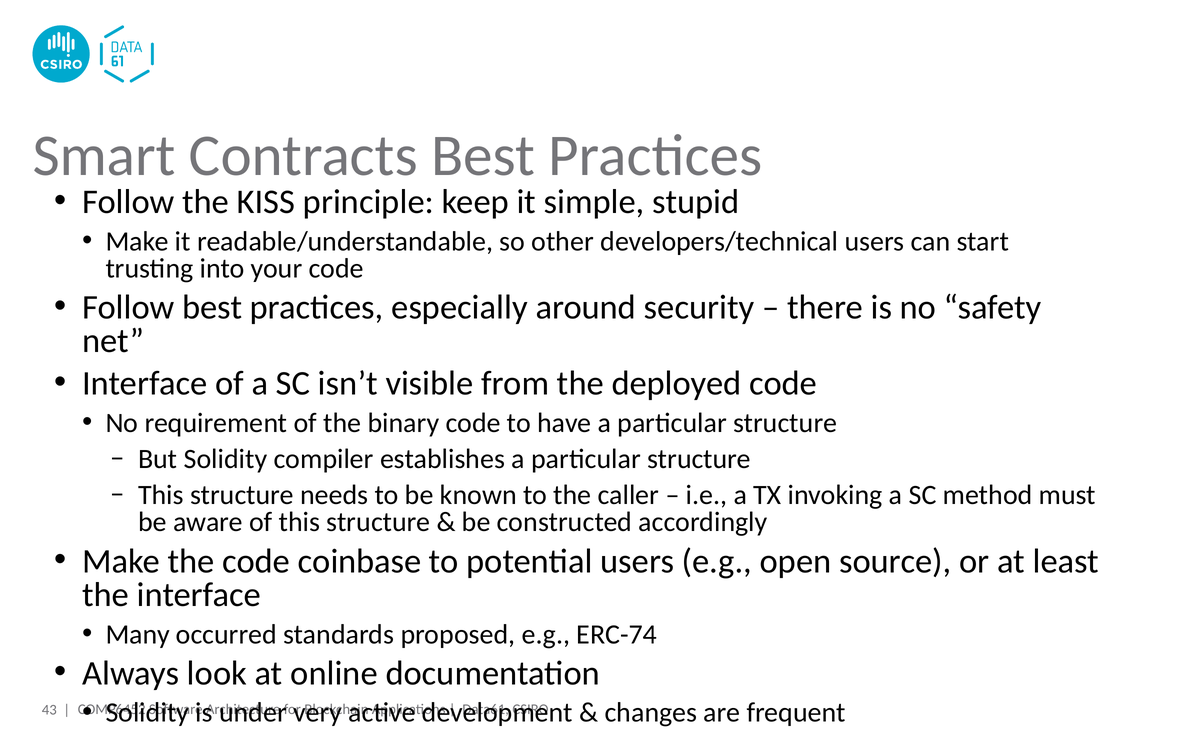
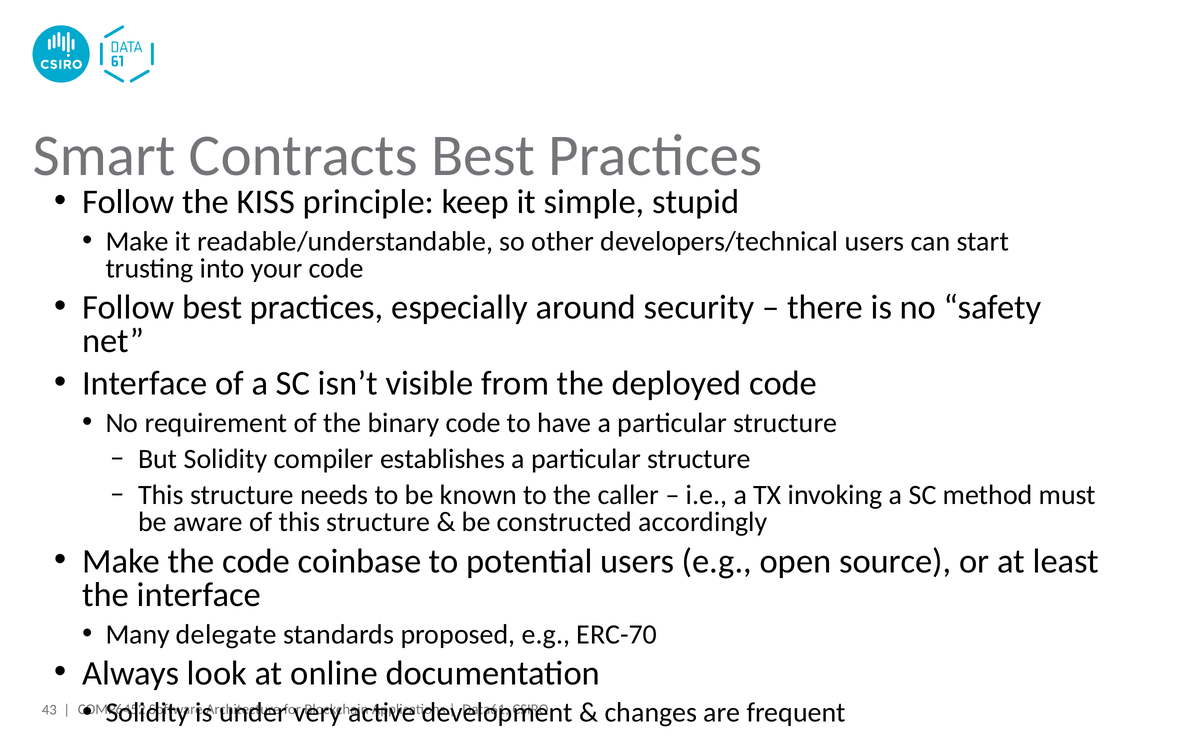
occurred: occurred -> delegate (226, 634)
ERC-74: ERC-74 -> ERC-70 (617, 634)
